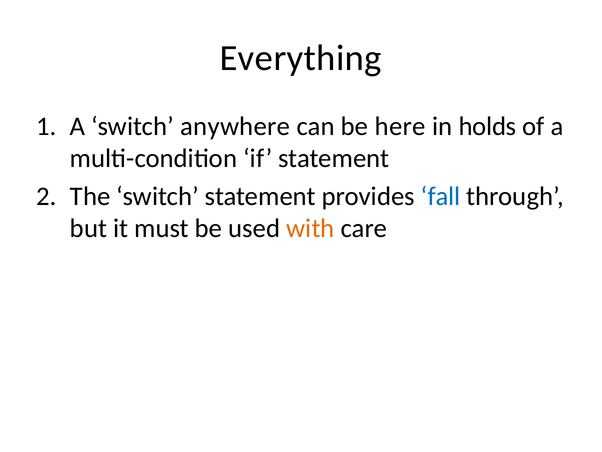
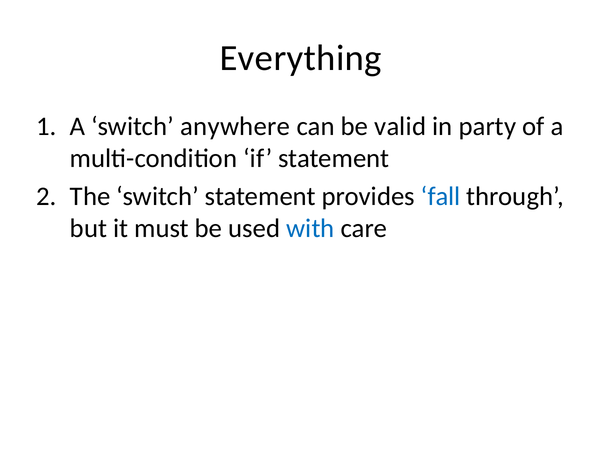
here: here -> valid (400, 126)
holds: holds -> party (487, 126)
with colour: orange -> blue (310, 228)
